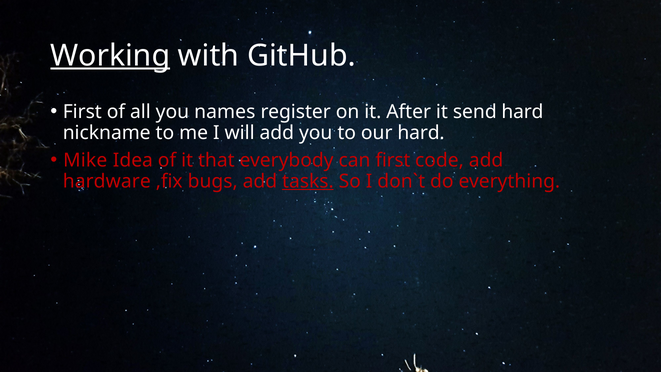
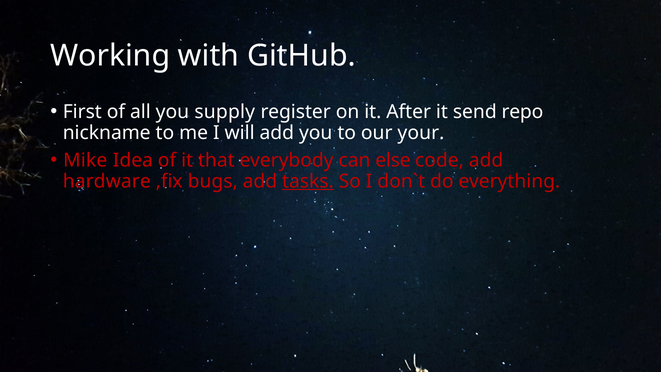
Working underline: present -> none (110, 56)
names: names -> supply (225, 112)
send hard: hard -> repo (522, 112)
our hard: hard -> your (421, 133)
can first: first -> else (393, 160)
